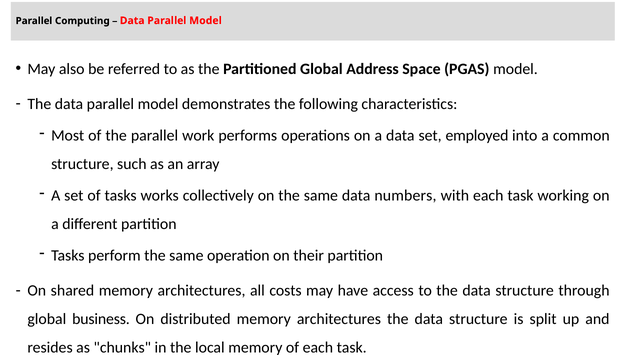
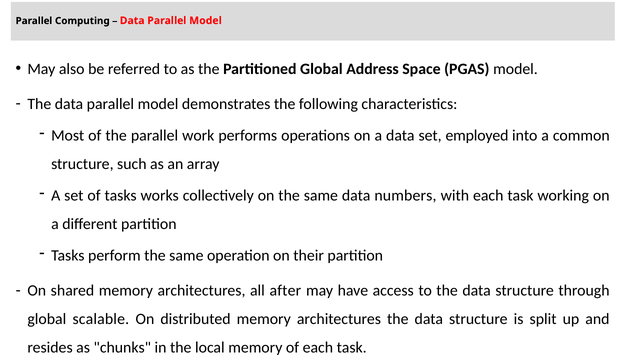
costs: costs -> after (285, 291)
business: business -> scalable (101, 320)
